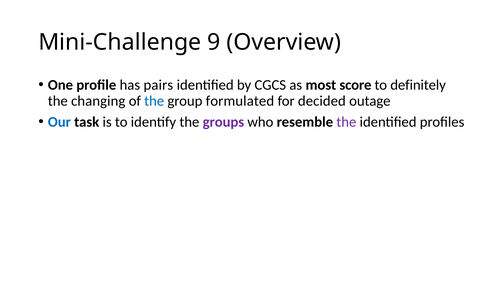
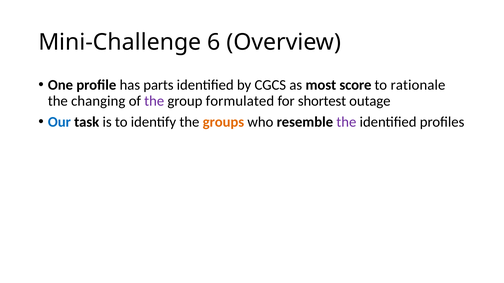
9: 9 -> 6 (214, 42)
pairs: pairs -> parts (158, 85)
definitely: definitely -> rationale (418, 85)
the colour: blue -> purple (154, 101)
decided: decided -> shortest (322, 101)
groups colour: purple -> orange (223, 122)
